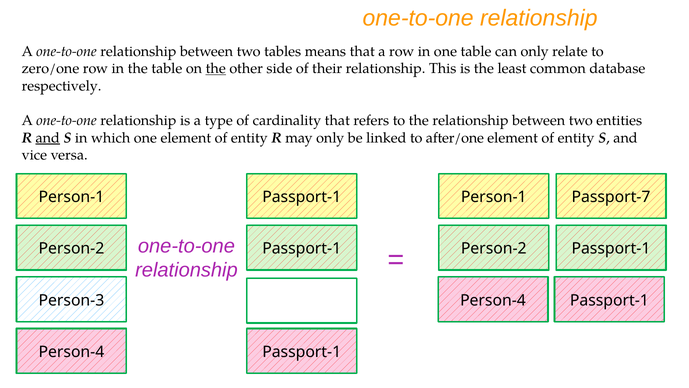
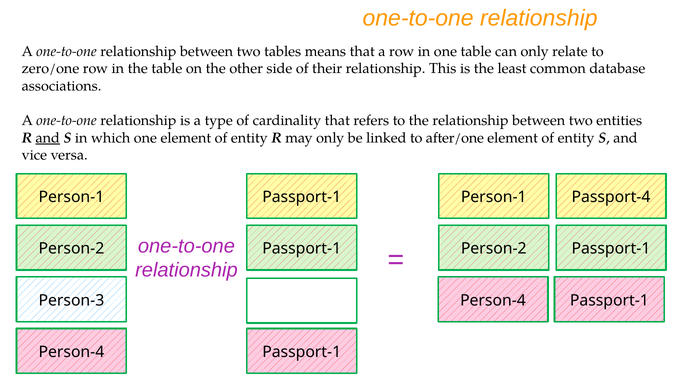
the underline: present -> none (216, 69)
respectively: respectively -> associations (61, 86)
Passport-7: Passport-7 -> Passport-4 (611, 197)
